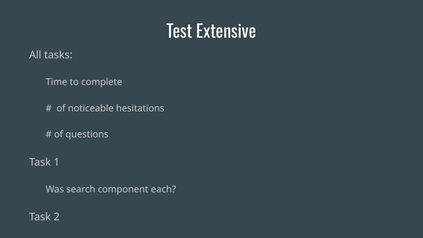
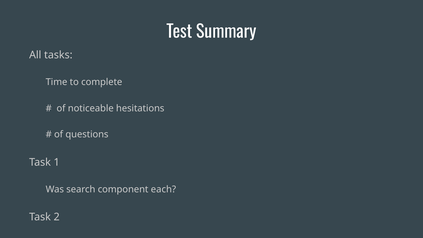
Extensive: Extensive -> Summary (226, 32)
